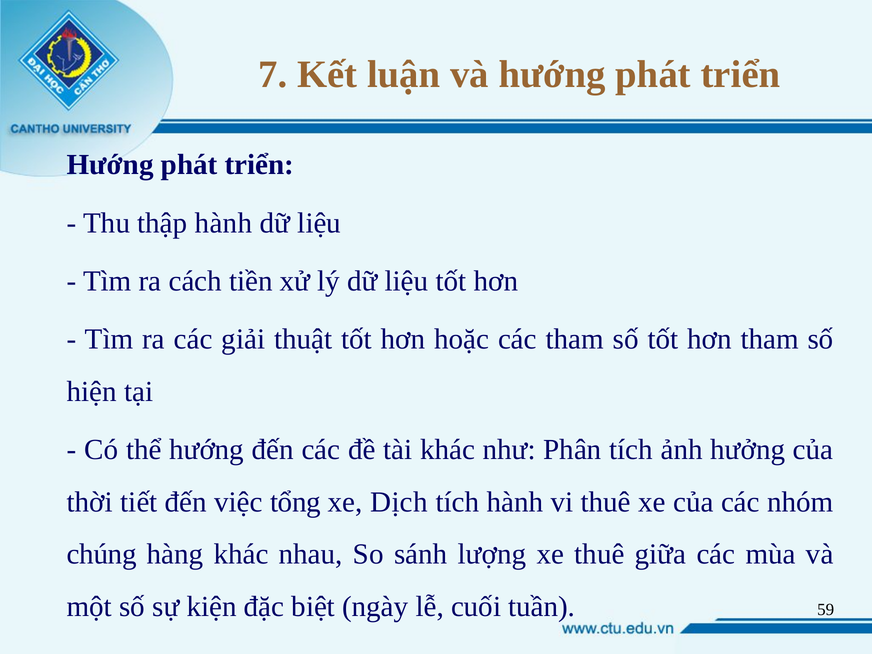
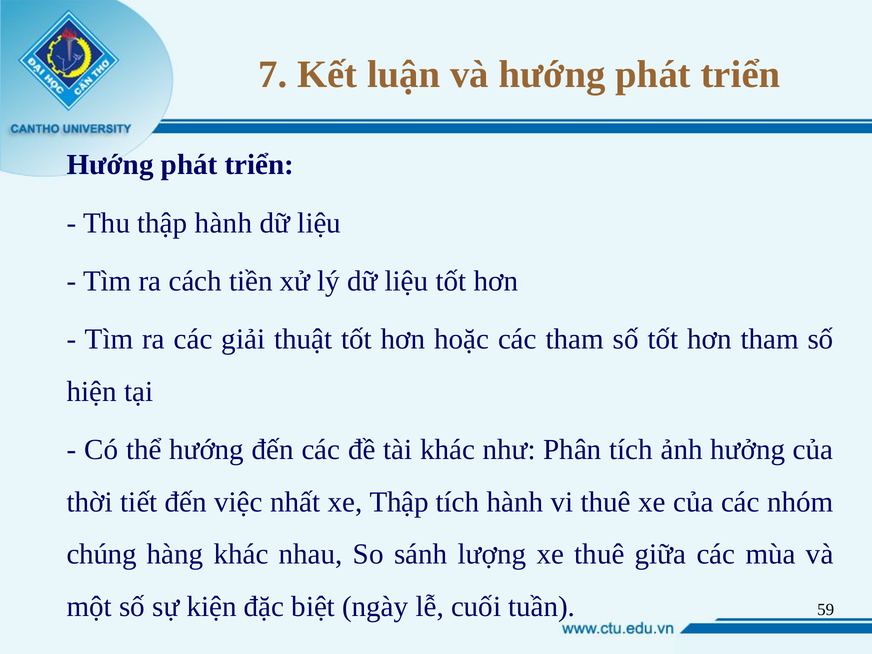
tổng: tổng -> nhất (295, 502)
xe Dịch: Dịch -> Thập (399, 502)
